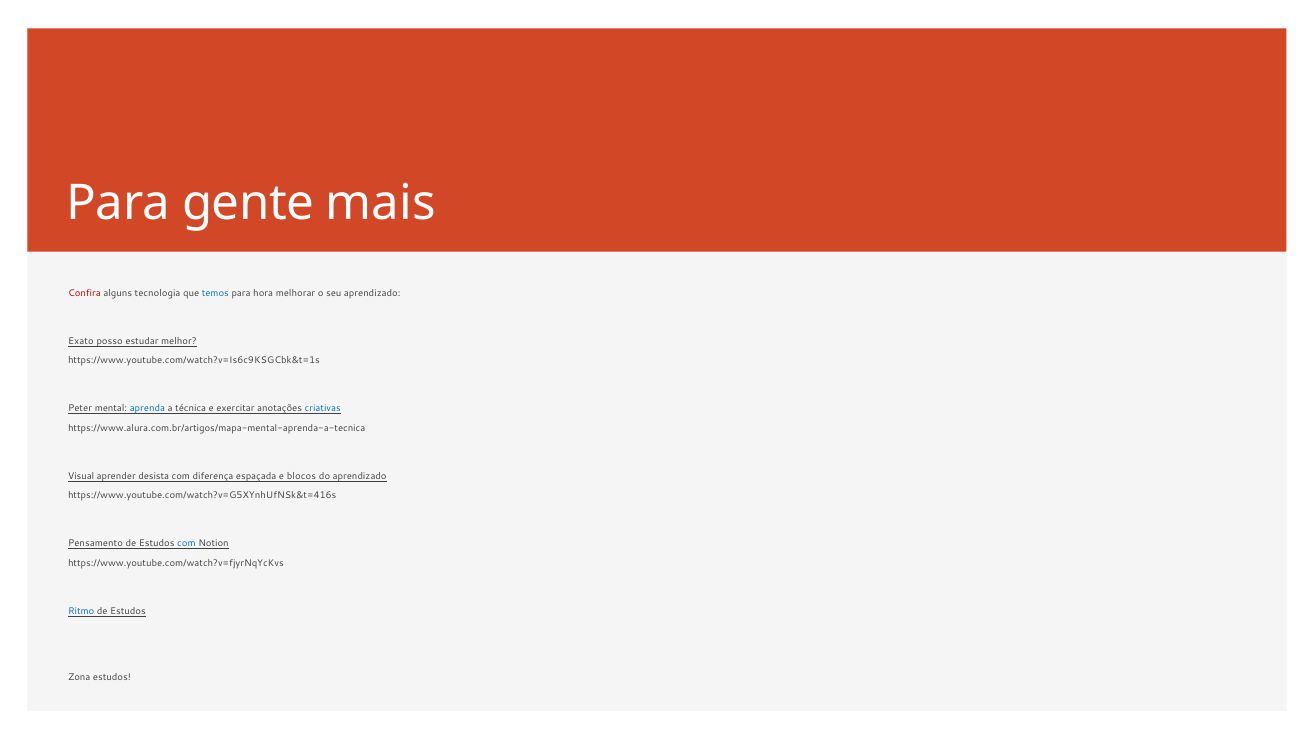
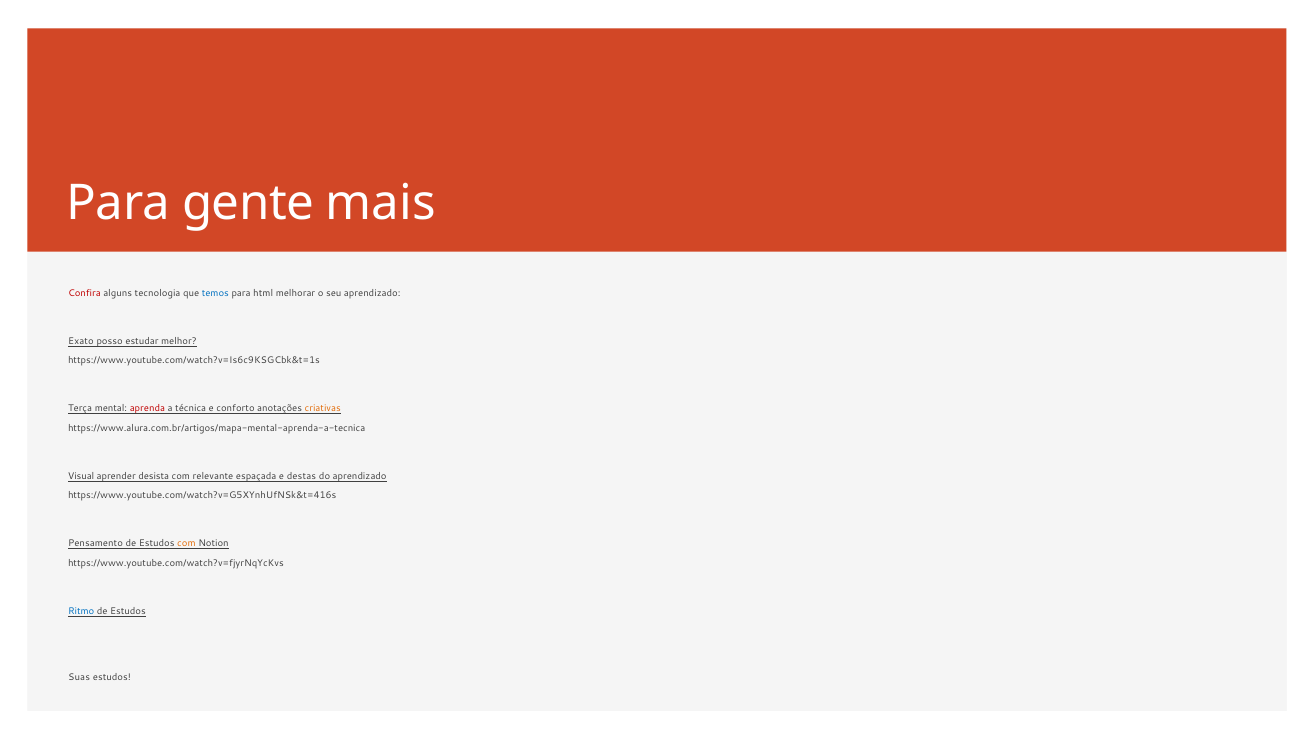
hora: hora -> html (263, 293)
Peter: Peter -> Terça (80, 409)
aprenda colour: blue -> red (147, 409)
exercitar: exercitar -> conforto (236, 409)
criativas colour: blue -> orange (323, 409)
diferença: diferença -> relevante (213, 476)
blocos: blocos -> destas (301, 476)
com colour: blue -> orange (186, 544)
Zona: Zona -> Suas (79, 678)
